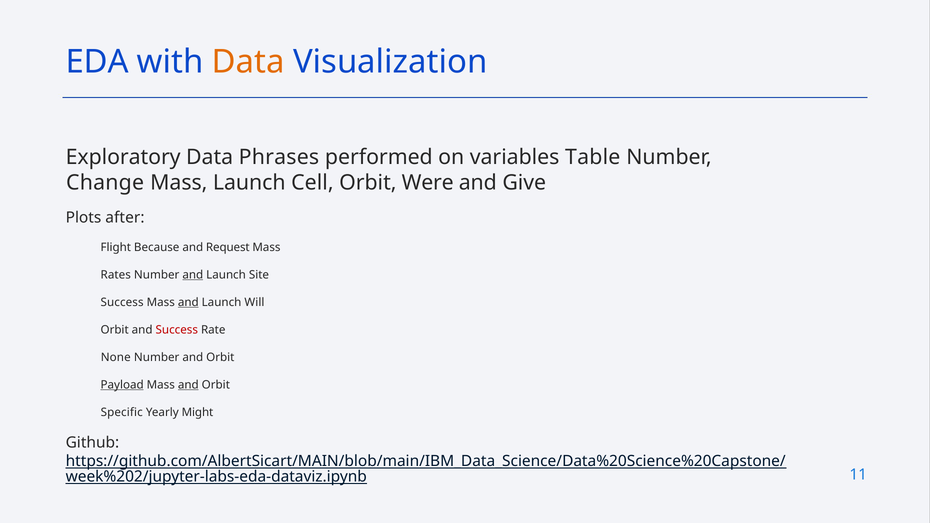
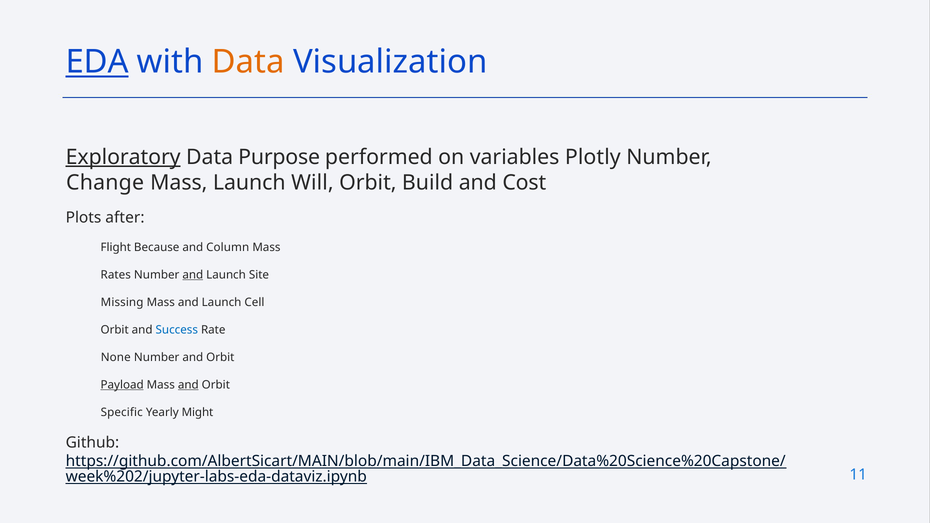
EDA underline: none -> present (97, 62)
Exploratory underline: none -> present (123, 157)
Phrases: Phrases -> Purpose (279, 157)
Table: Table -> Plotly (593, 157)
Cell: Cell -> Will (312, 183)
Were: Were -> Build (428, 183)
Give: Give -> Cost (524, 183)
Request: Request -> Column (228, 247)
Success: Success -> Missing (122, 302)
and underline: present -> none (188, 302)
Will: Will -> Cell (254, 302)
Success colour: red -> blue (177, 330)
